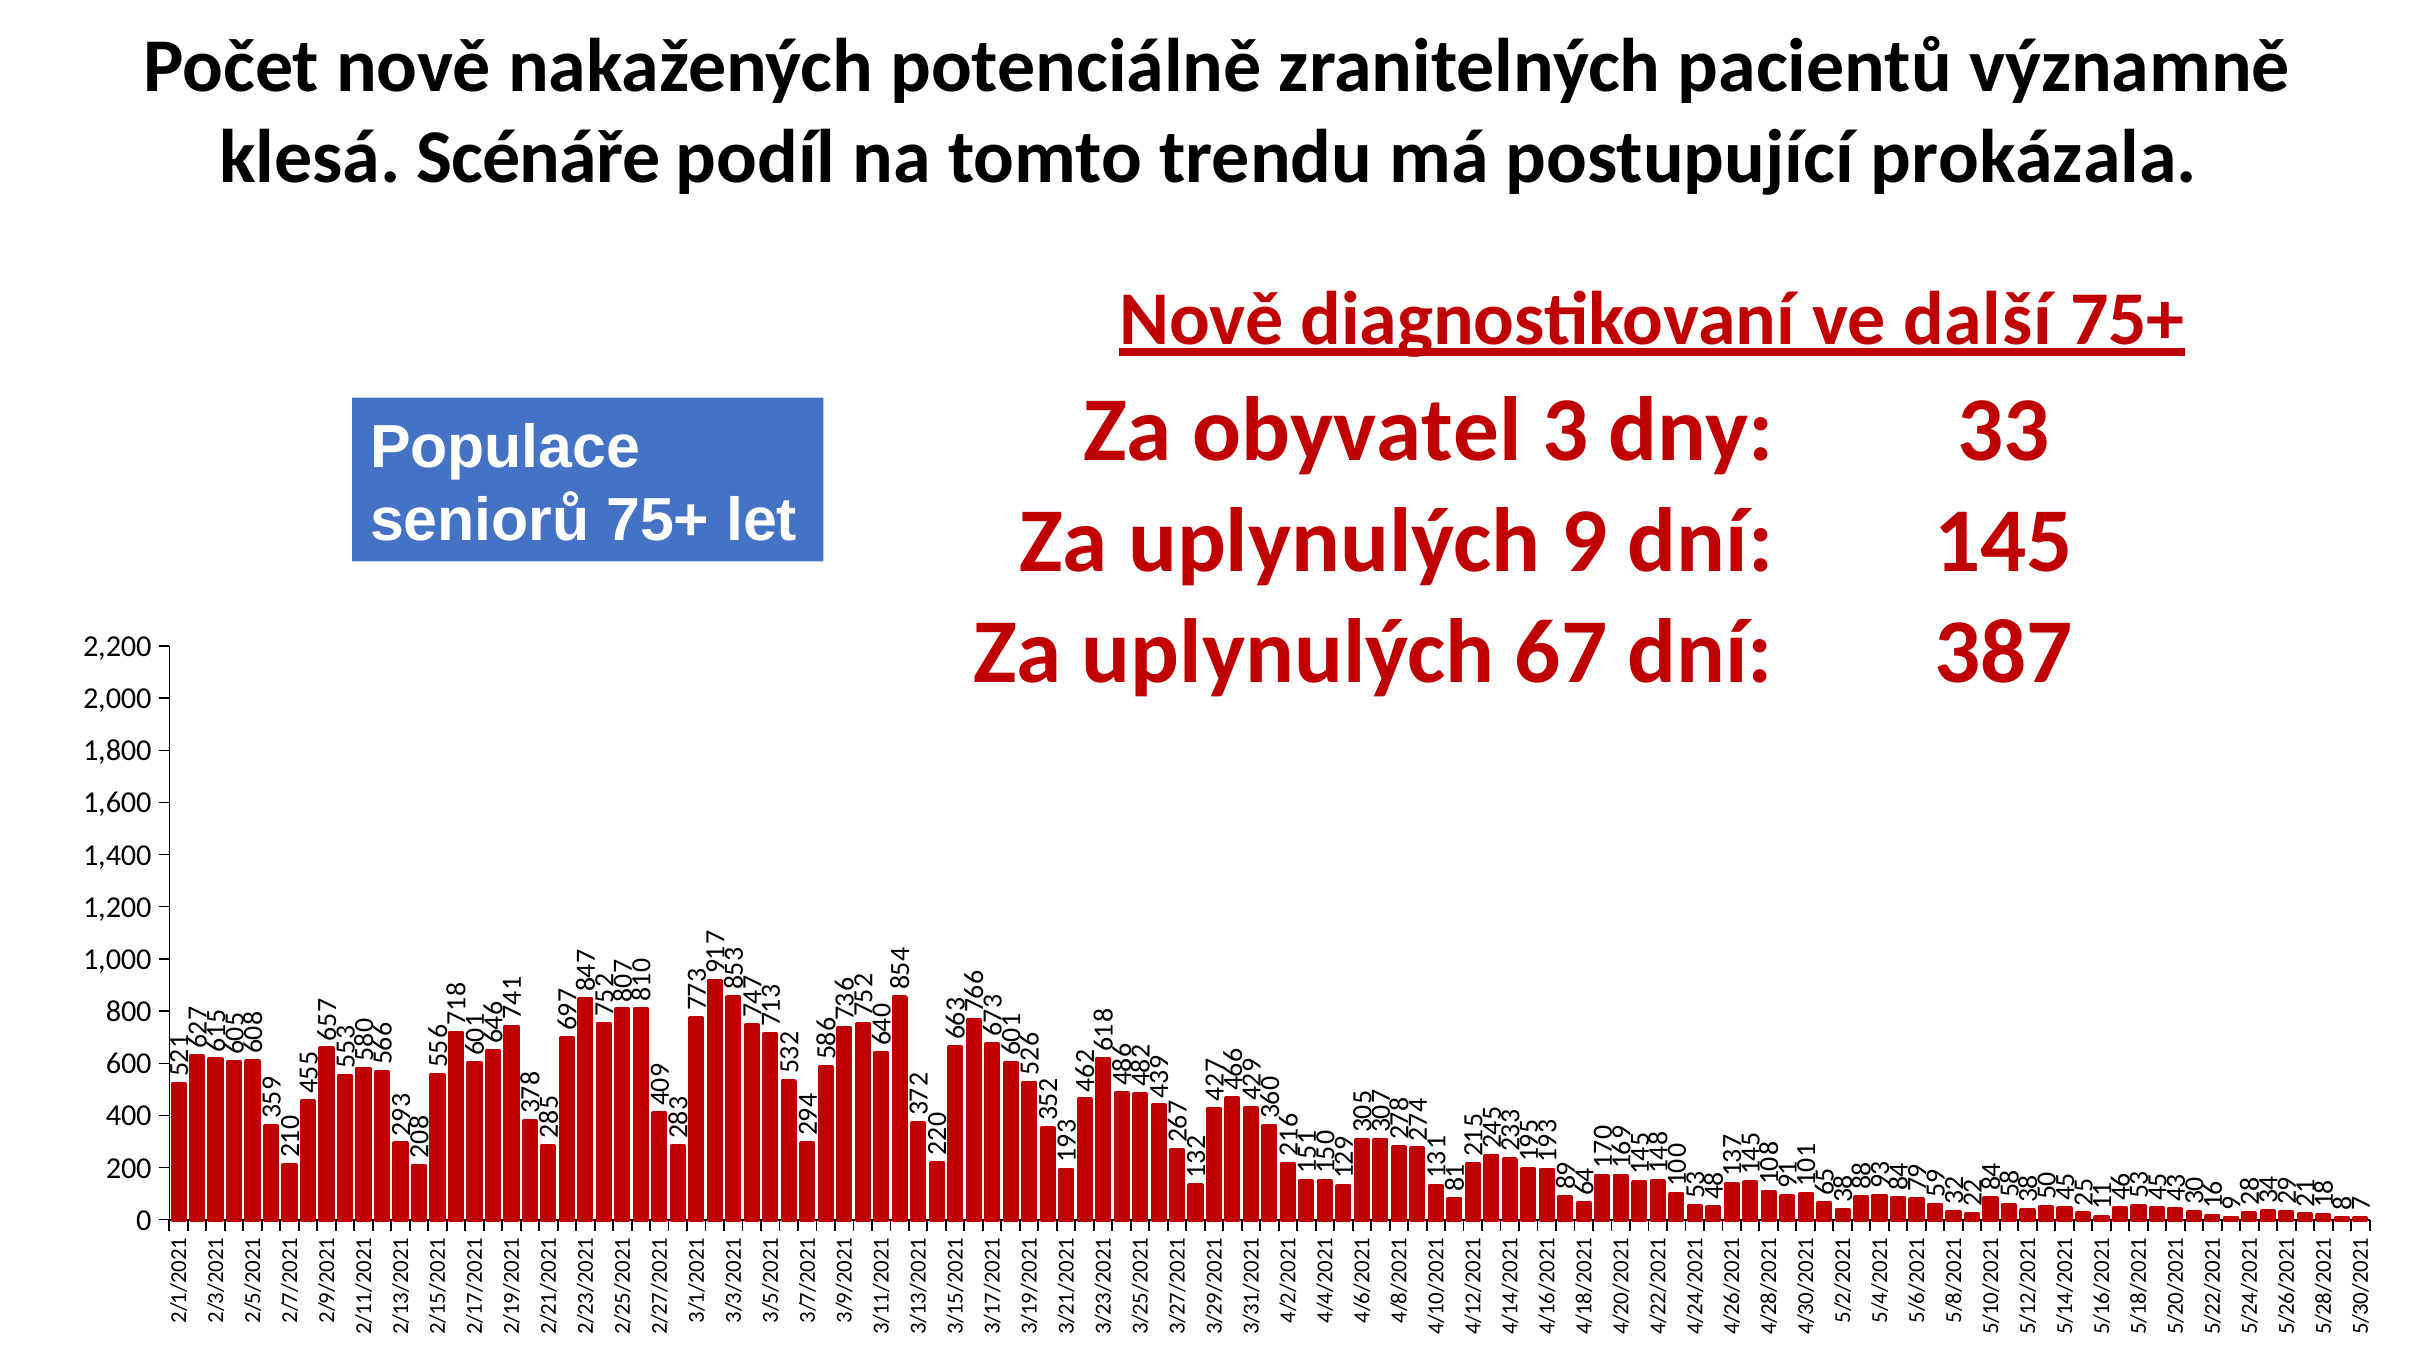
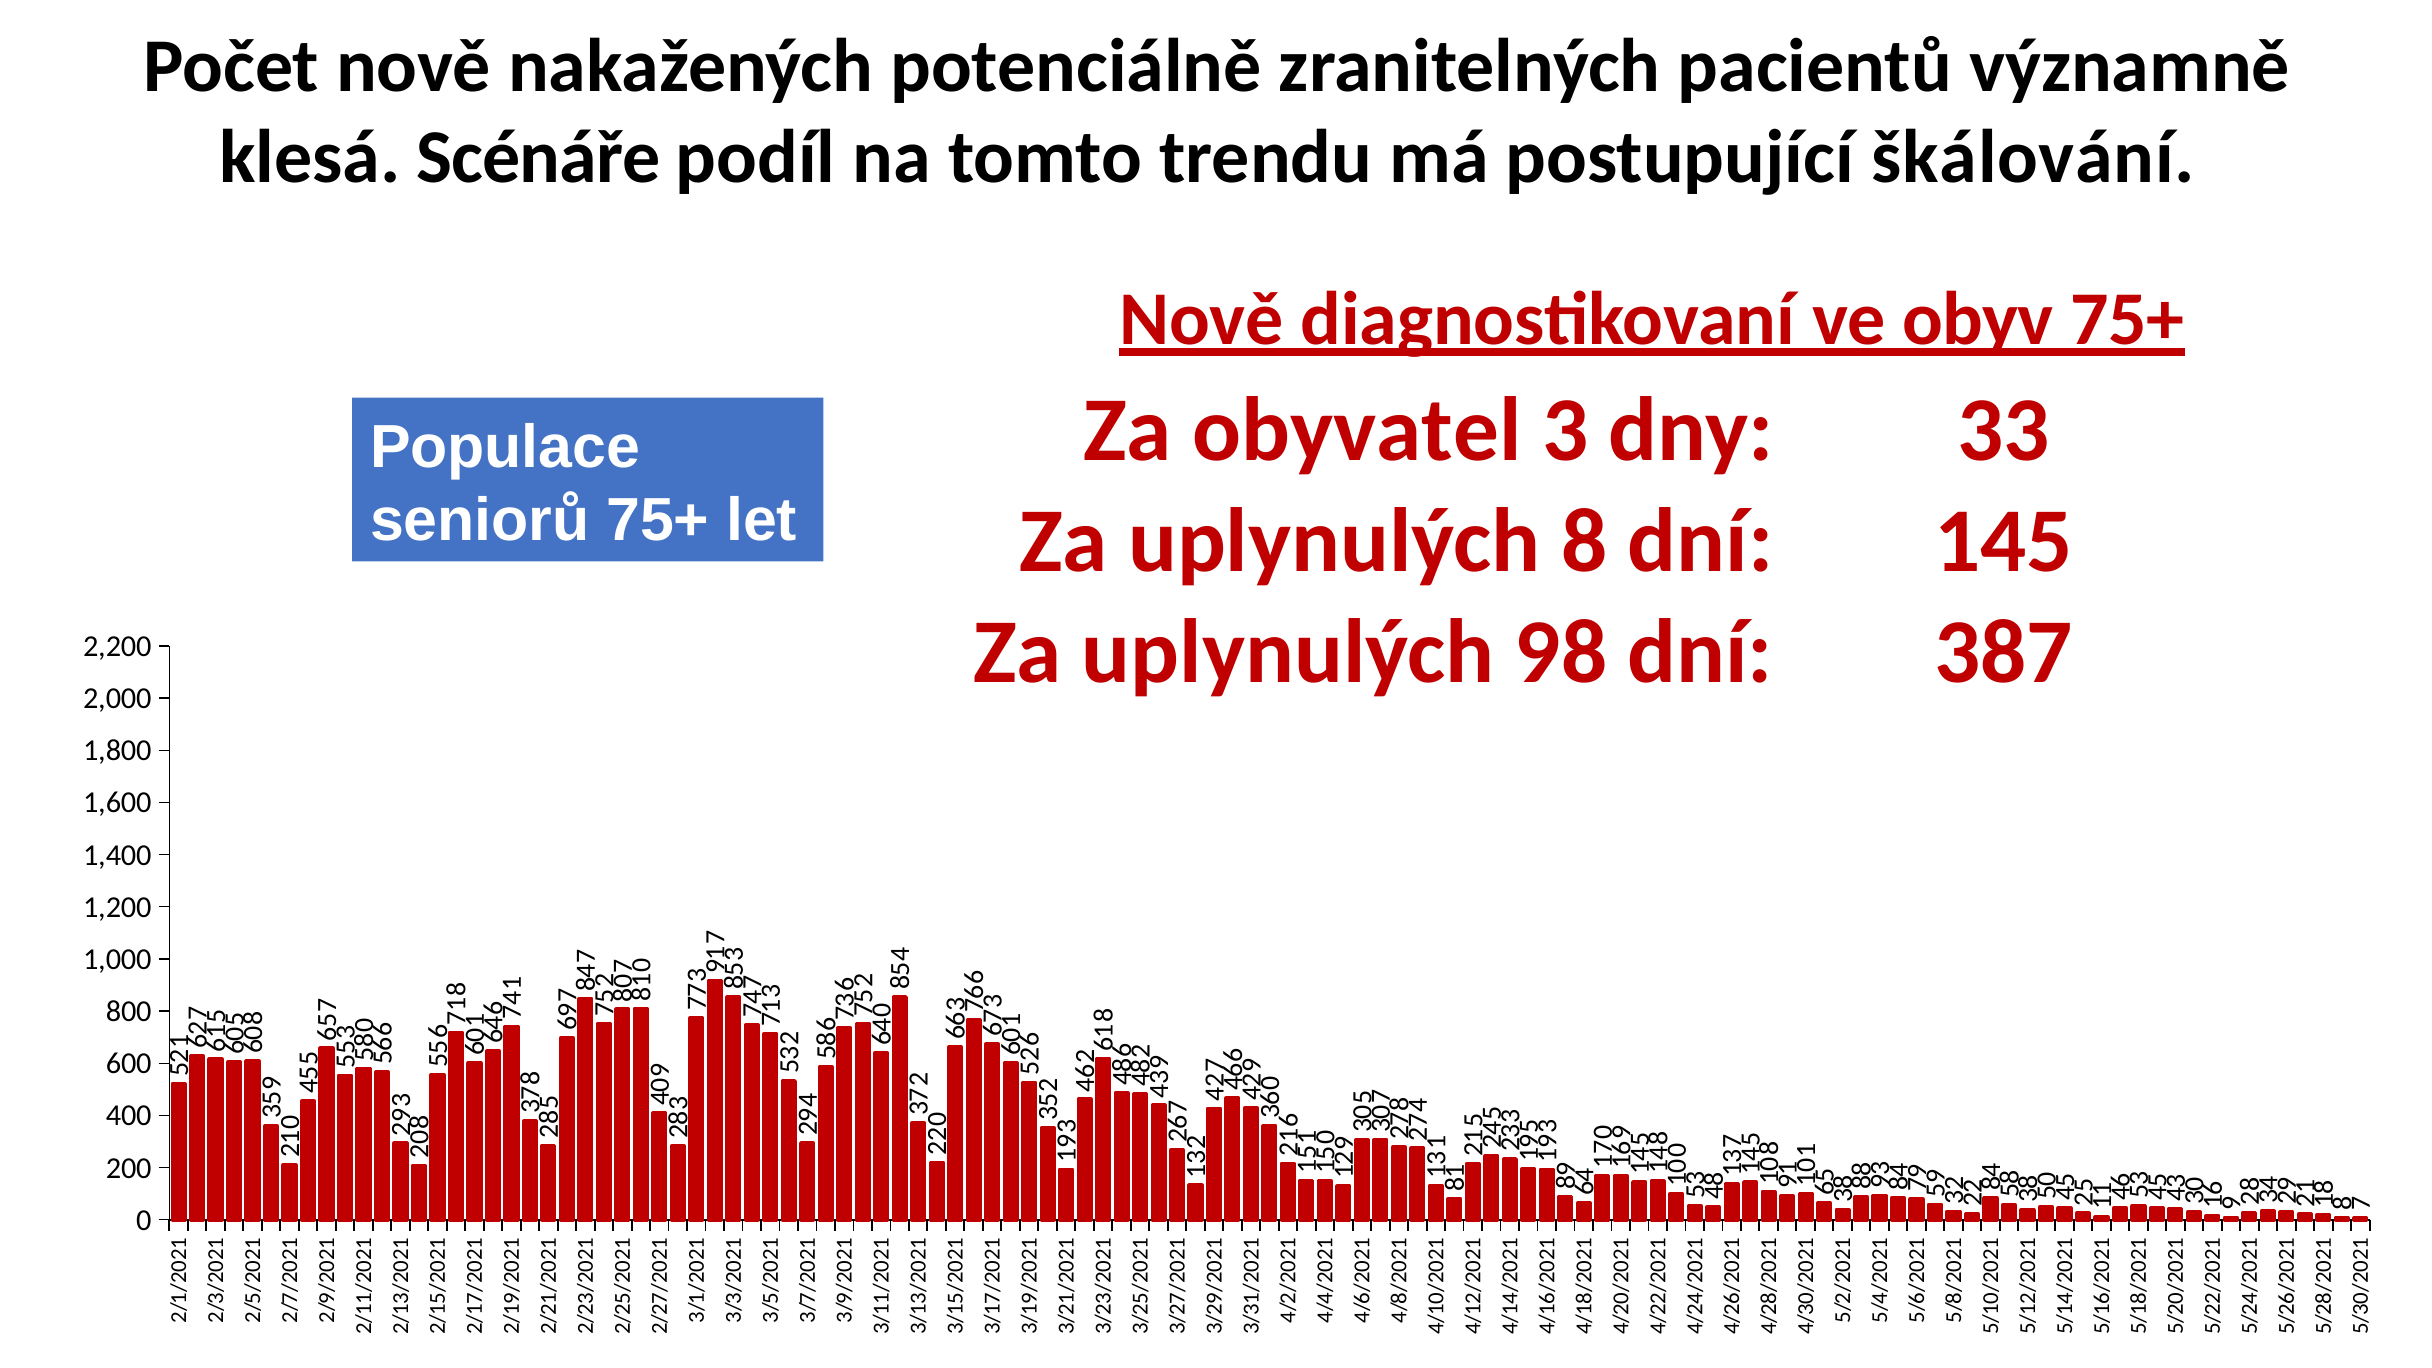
prokázala: prokázala -> škálování (2033, 158)
další: další -> obyv (1978, 319)
uplynulých 9: 9 -> 8 (1584, 542)
uplynulých 67: 67 -> 98 (1561, 653)
